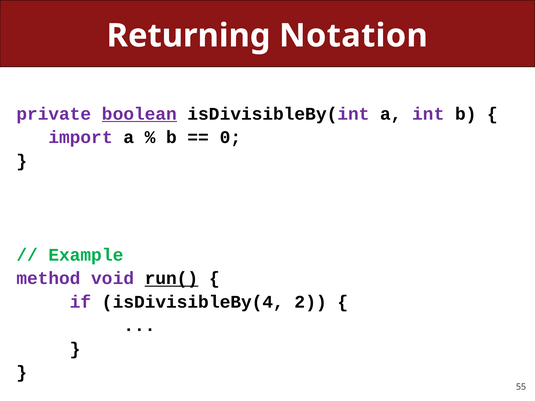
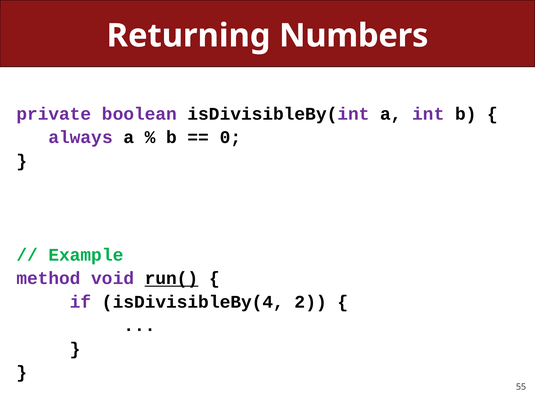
Notation: Notation -> Numbers (354, 36)
boolean underline: present -> none (139, 114)
import: import -> always (81, 137)
